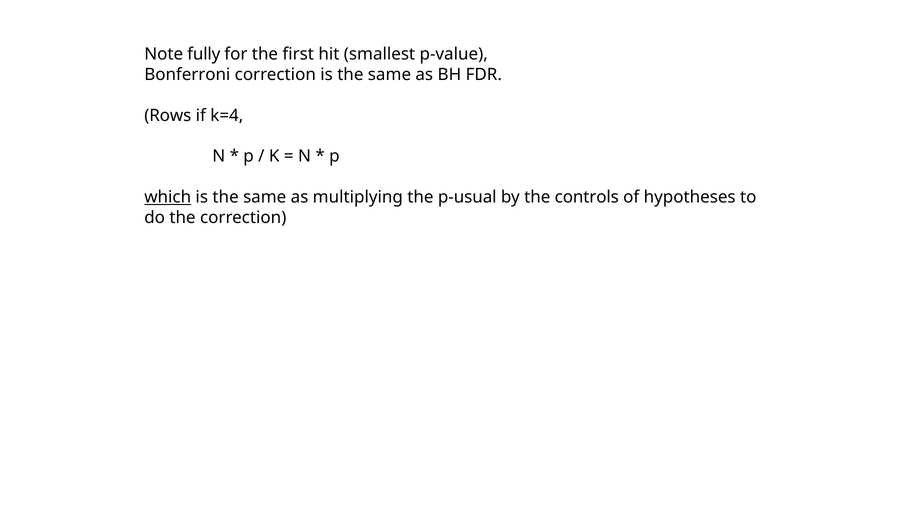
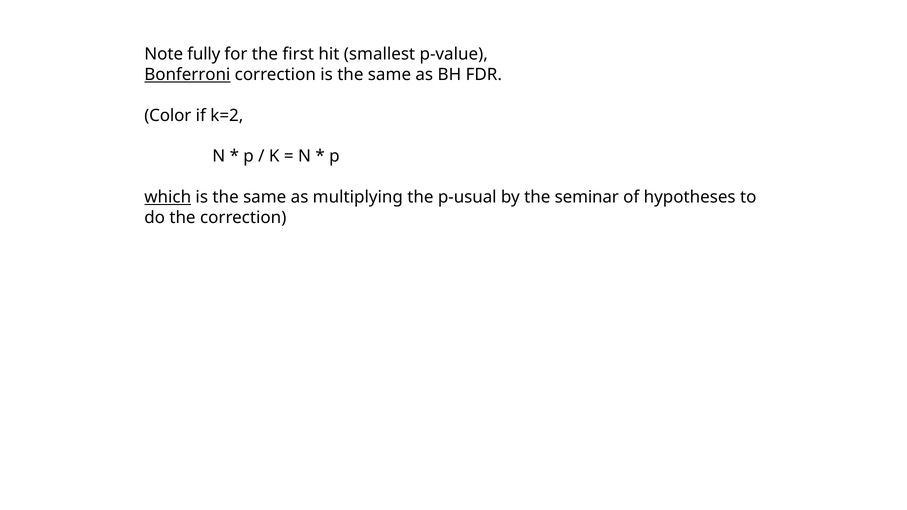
Bonferroni underline: none -> present (187, 75)
Rows: Rows -> Color (168, 116)
k=4: k=4 -> k=2 (227, 116)
controls: controls -> seminar (587, 197)
